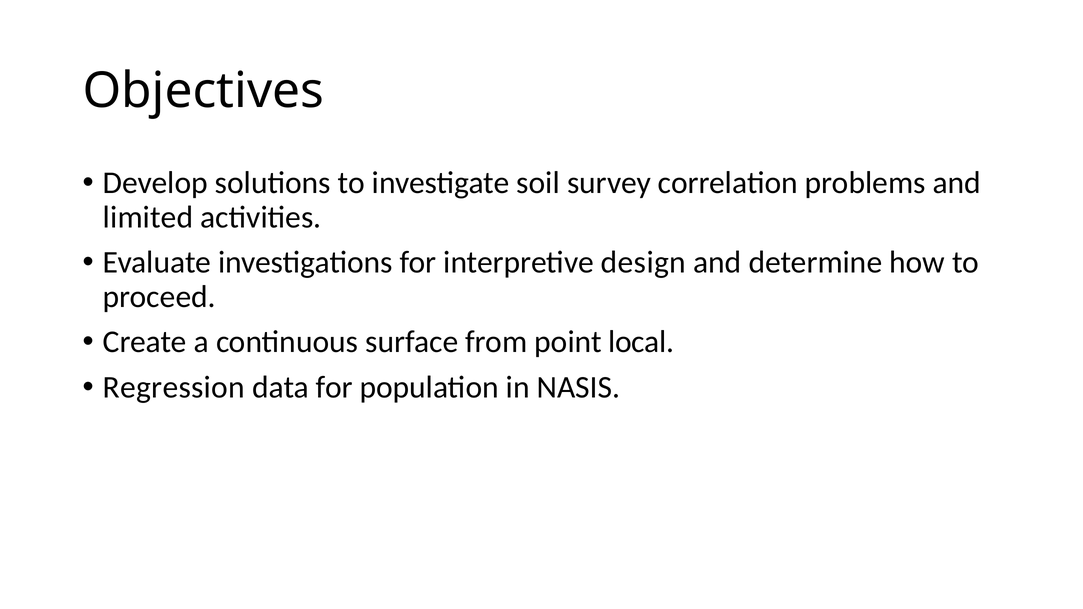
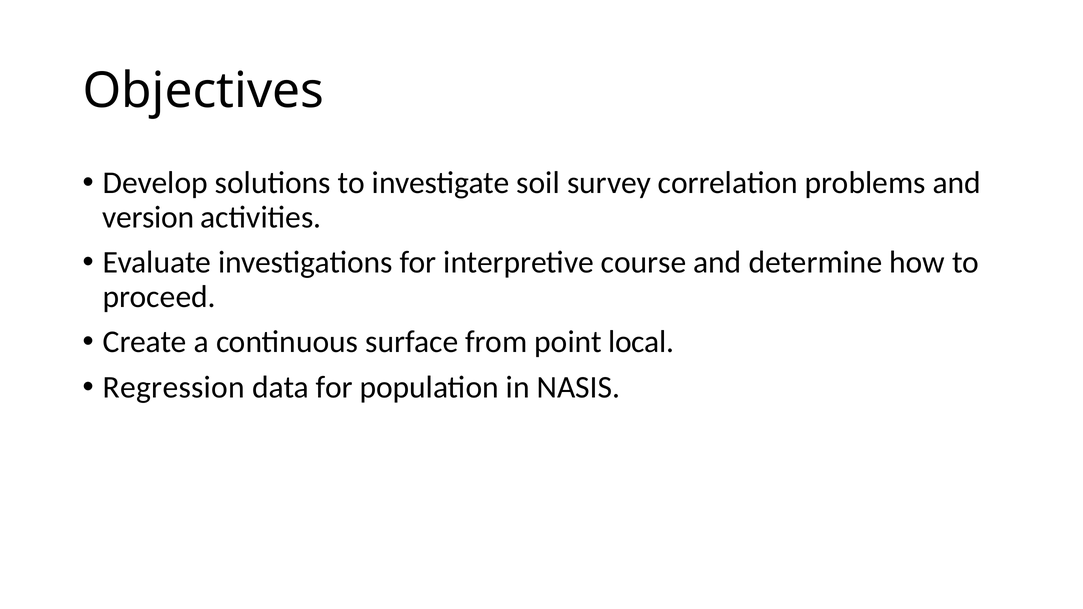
limited: limited -> version (148, 217)
design: design -> course (644, 263)
